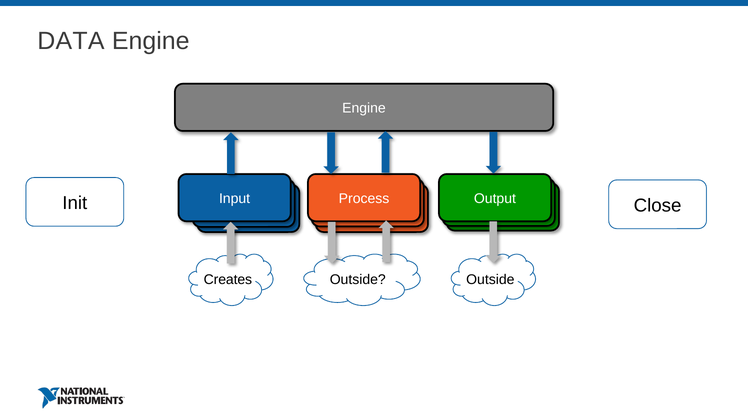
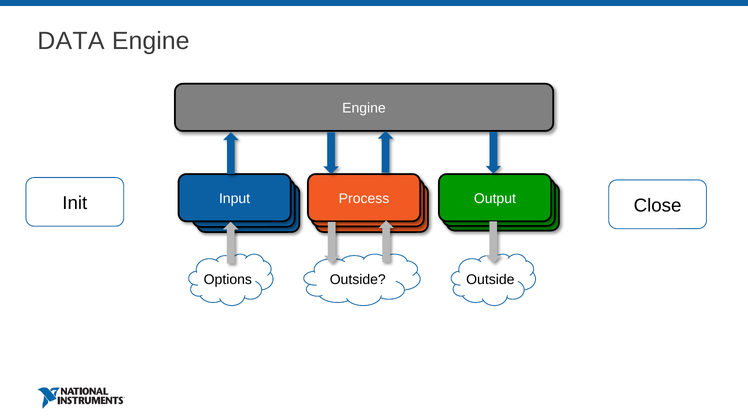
Creates: Creates -> Options (228, 280)
